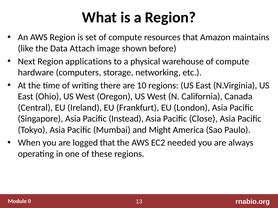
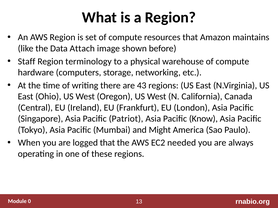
Next: Next -> Staff (27, 62)
applications: applications -> terminology (88, 62)
10: 10 -> 43 (142, 86)
Instead: Instead -> Patriot (126, 119)
Close: Close -> Know (203, 119)
